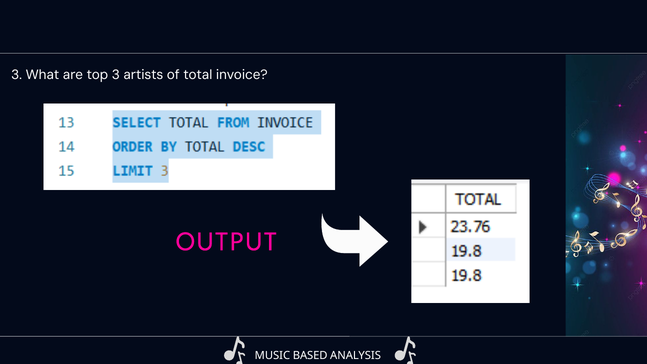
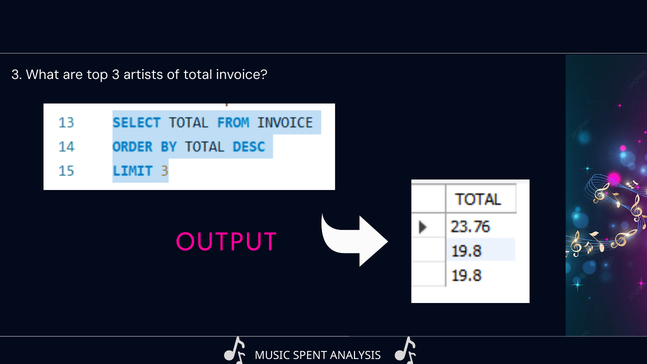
BASED: BASED -> SPENT (310, 356)
